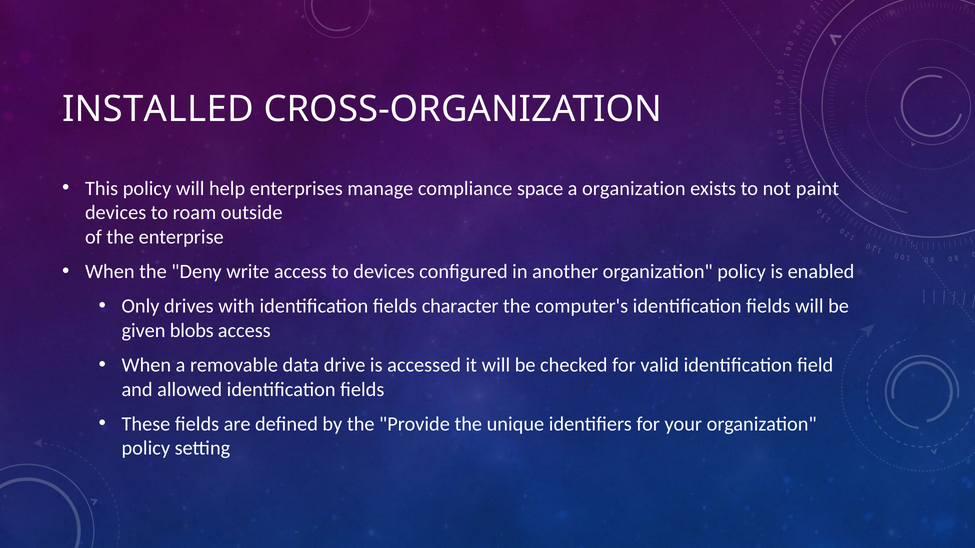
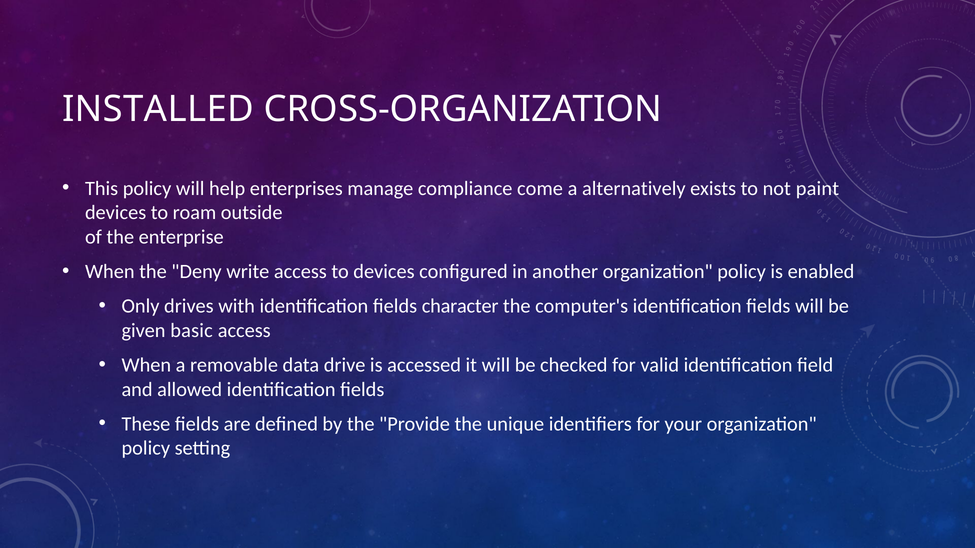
space: space -> come (540, 189)
a organization: organization -> alternatively (634, 189)
blobs: blobs -> basic (192, 331)
